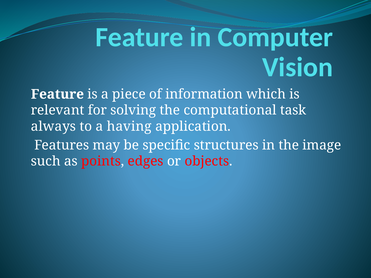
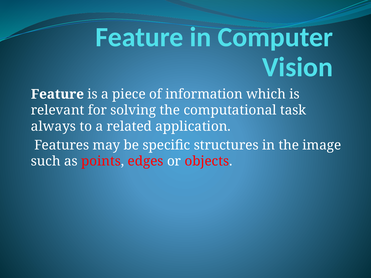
having: having -> related (129, 127)
